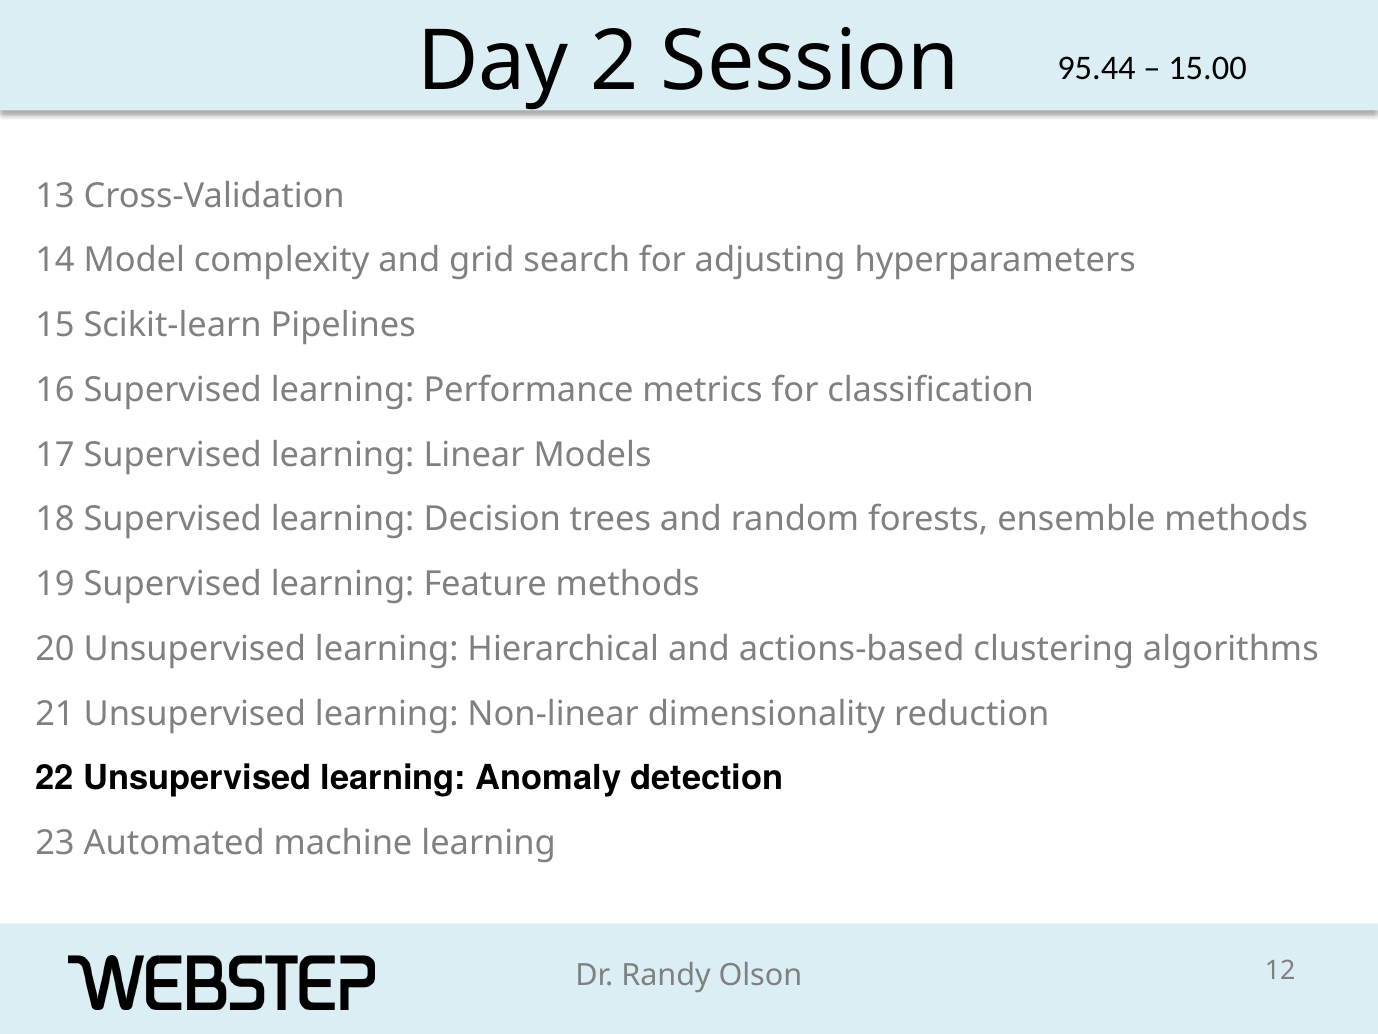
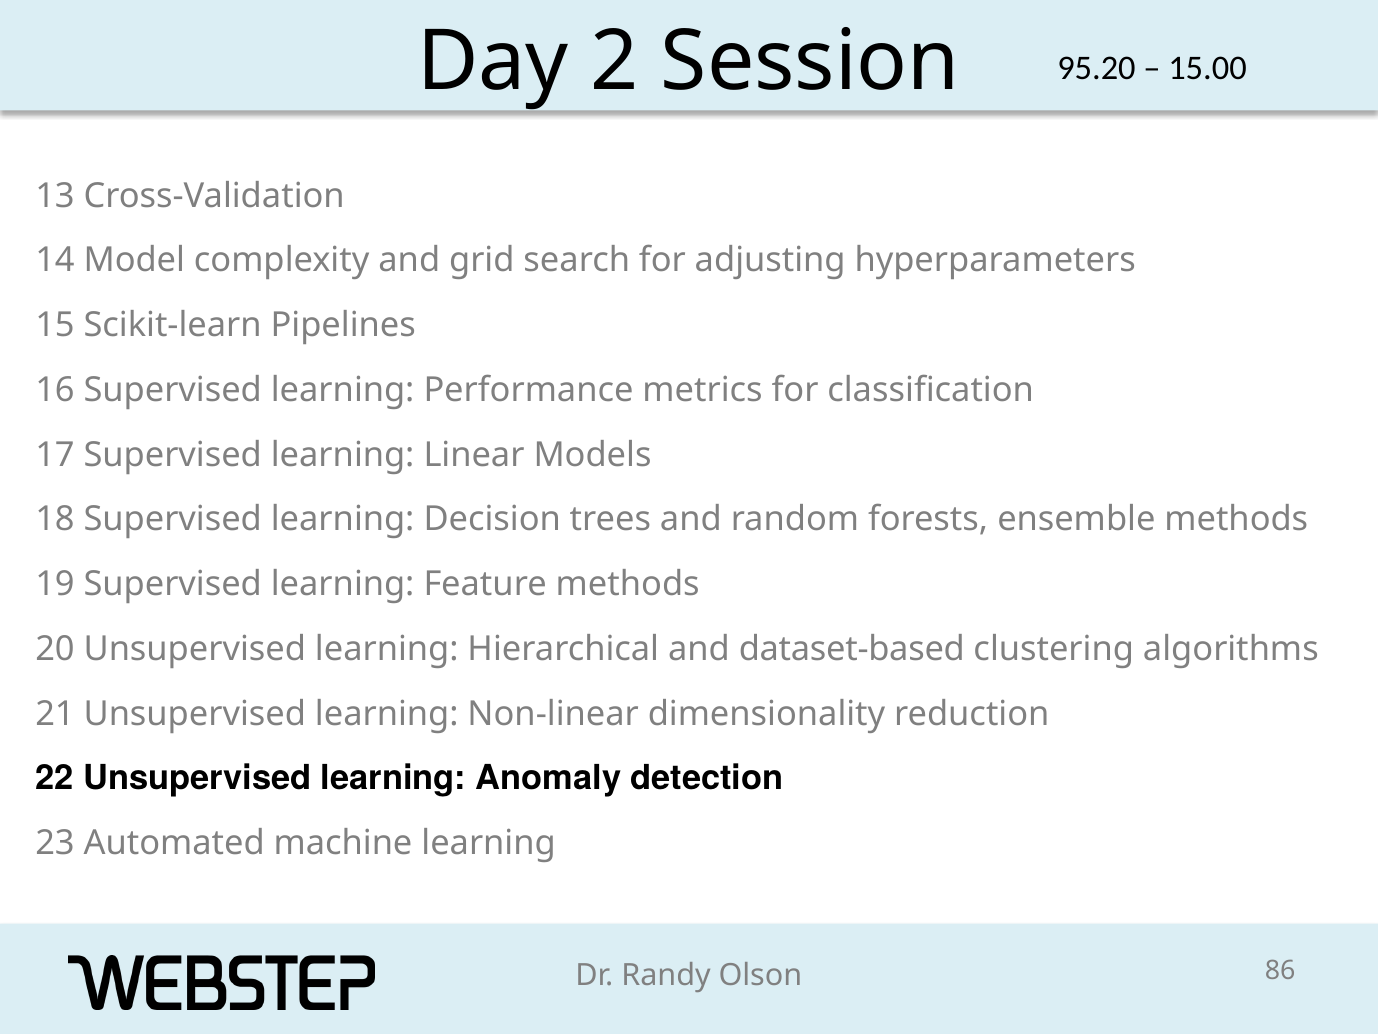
95.44: 95.44 -> 95.20 (1096, 68)
actions-based: actions-based -> dataset-based (852, 649)
12: 12 -> 86 (1280, 971)
